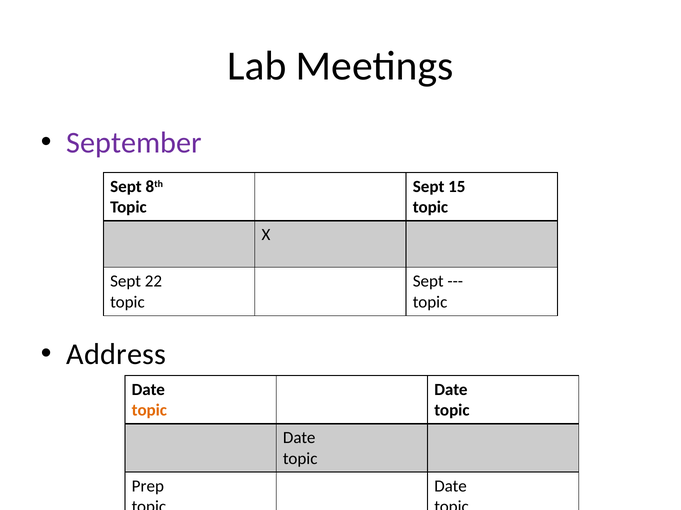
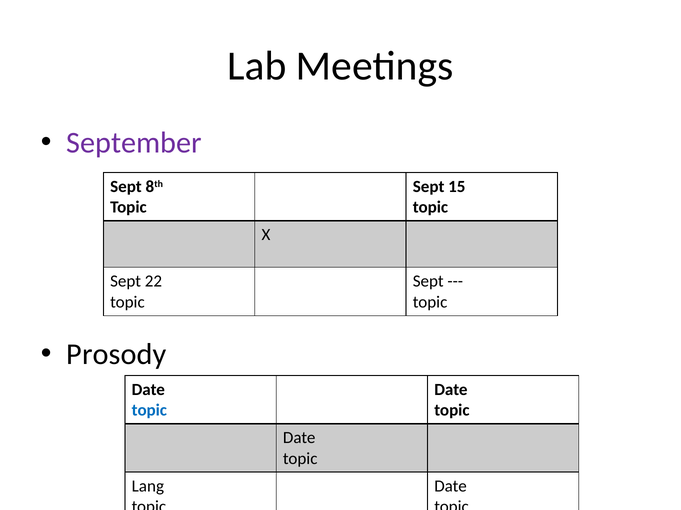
Address: Address -> Prosody (116, 355)
topic colour: orange -> blue (149, 411)
Prep: Prep -> Lang (148, 487)
